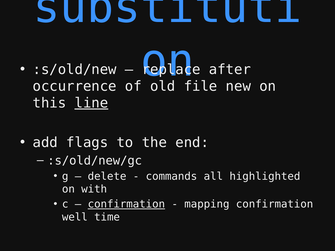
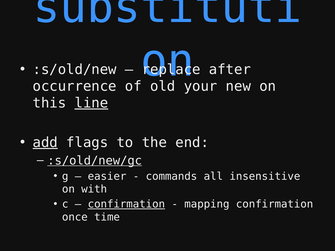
file: file -> your (201, 86)
add underline: none -> present (45, 143)
:s/old/new/gc underline: none -> present (95, 161)
delete: delete -> easier (107, 177)
highlighted: highlighted -> insensitive (265, 177)
well: well -> once (75, 217)
